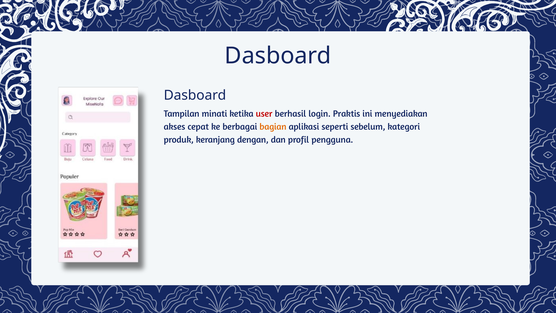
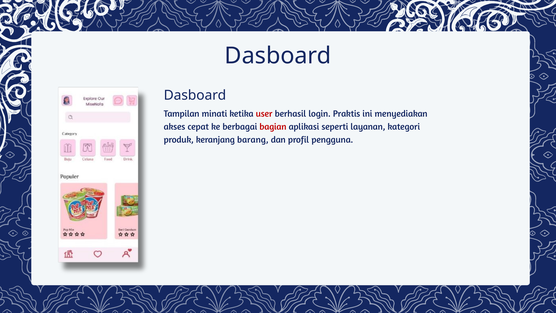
bagian colour: orange -> red (273, 127)
sebelum: sebelum -> layanan (368, 127)
dengan: dengan -> barang (253, 140)
